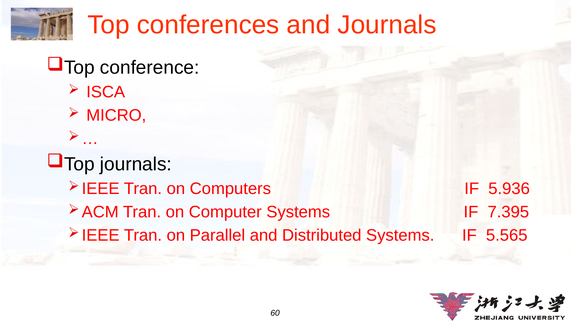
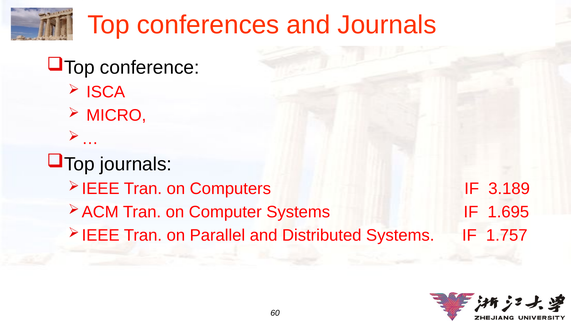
5.936: 5.936 -> 3.189 (509, 189)
7.395: 7.395 -> 1.695 (508, 212)
5.565: 5.565 -> 1.757 (507, 235)
